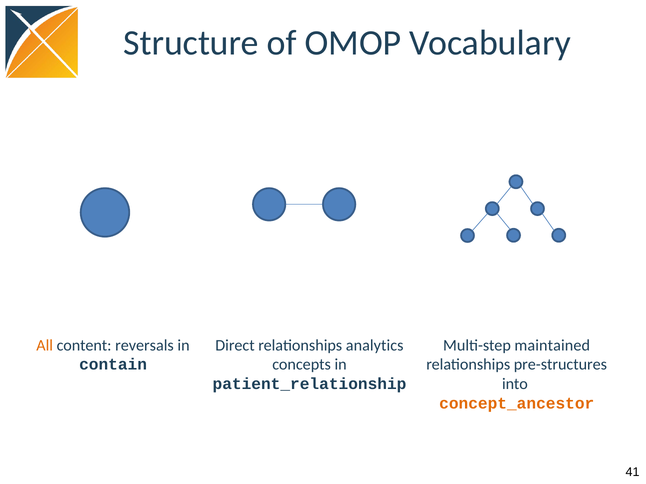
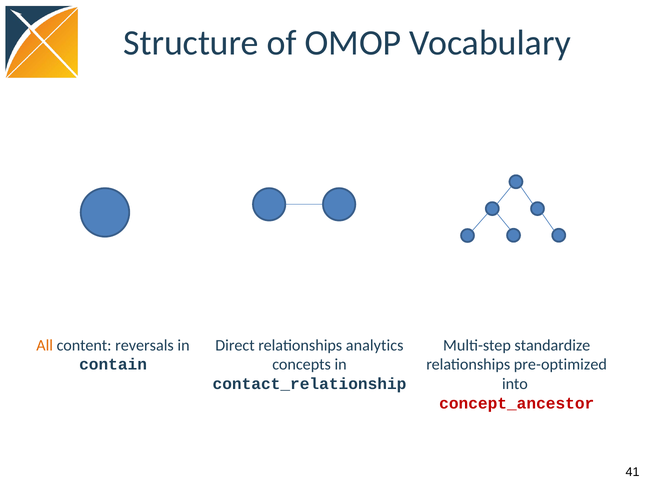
maintained: maintained -> standardize (552, 346)
pre-structures: pre-structures -> pre-optimized (560, 365)
patient_relationship: patient_relationship -> contact_relationship (309, 384)
concept_ancestor colour: orange -> red (517, 404)
